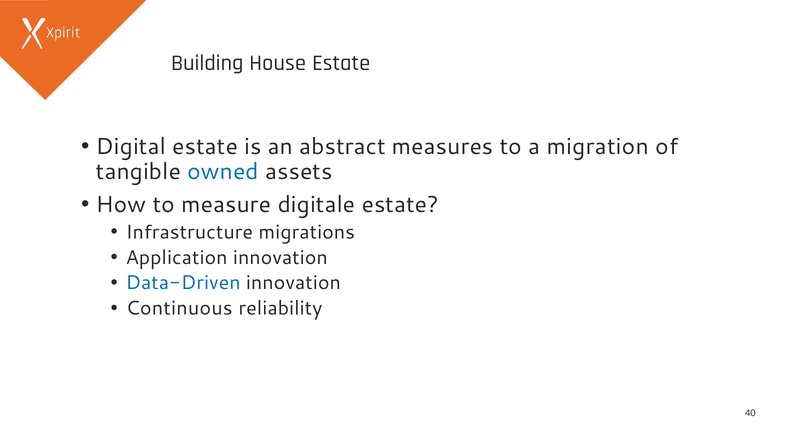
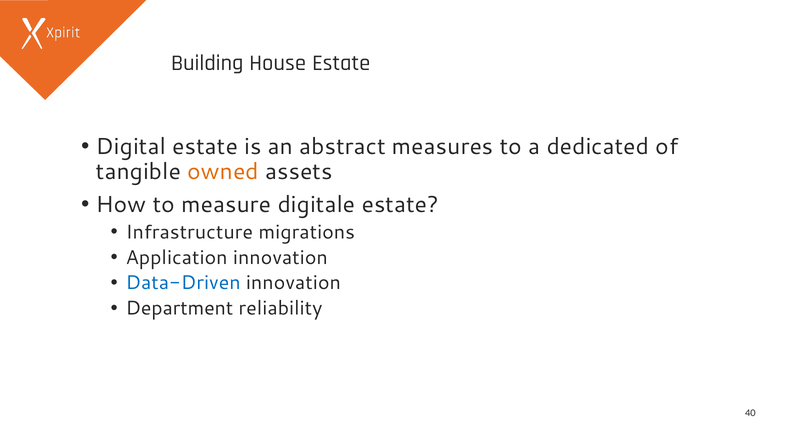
migration: migration -> dedicated (598, 147)
owned colour: blue -> orange (223, 172)
Continuous: Continuous -> Department (179, 308)
